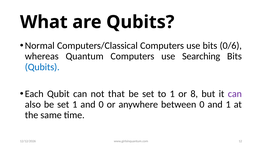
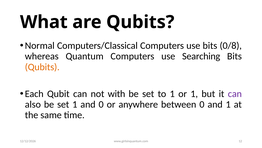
0/6: 0/6 -> 0/8 (231, 45)
Qubits colour: blue -> orange (42, 67)
that: that -> with (117, 93)
or 8: 8 -> 1 (194, 93)
